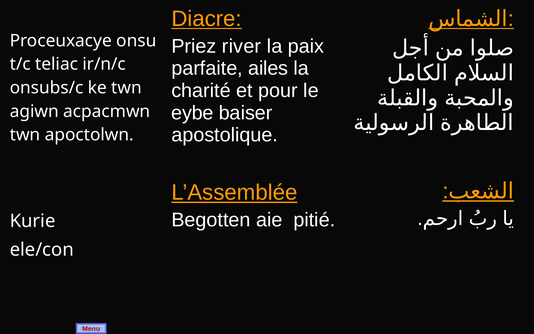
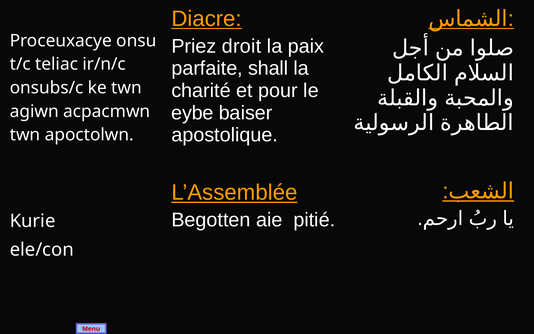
river: river -> droit (242, 46)
ailes: ailes -> shall (268, 68)
